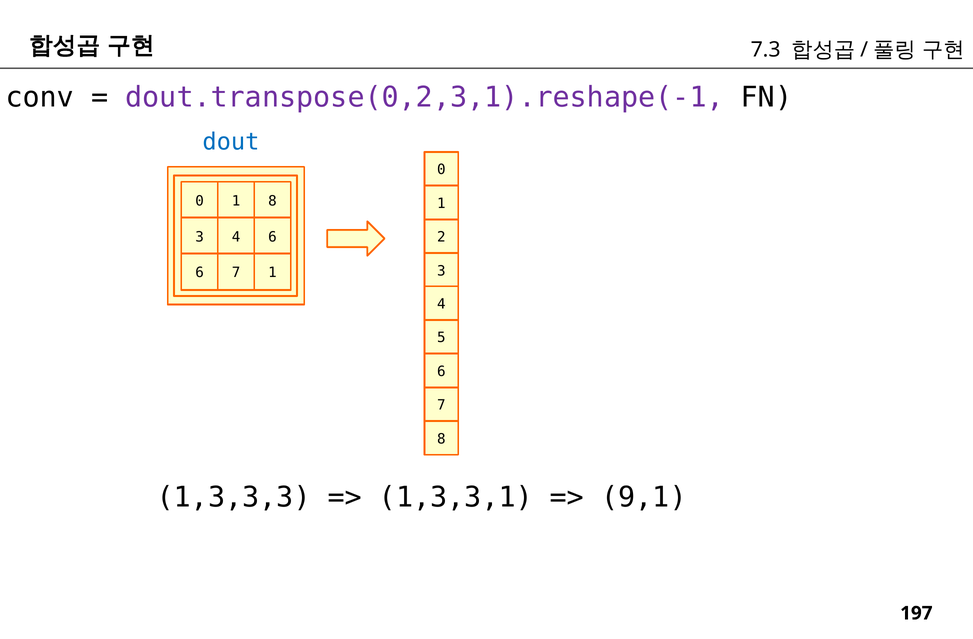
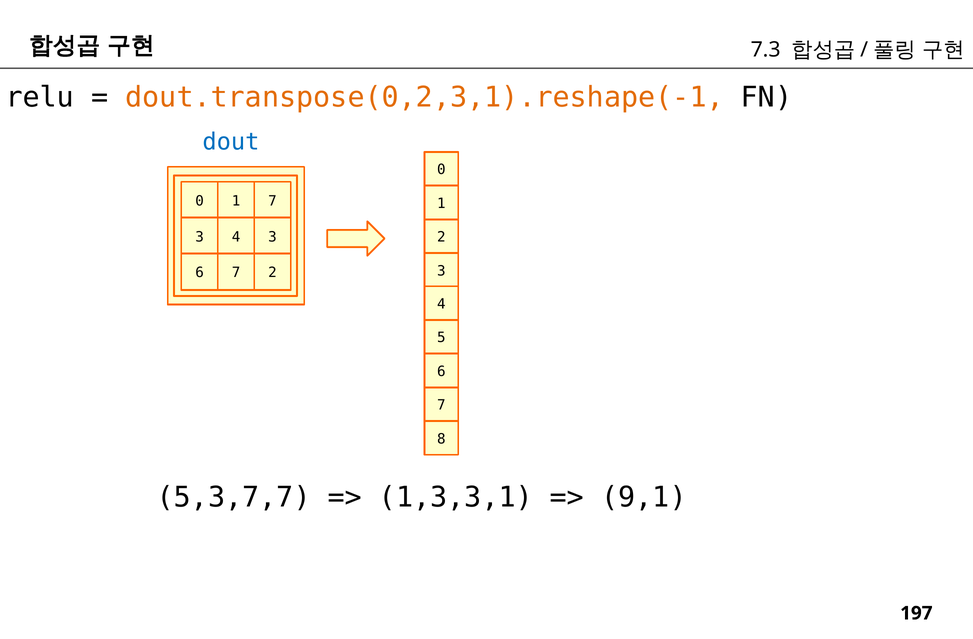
conv: conv -> relu (40, 98)
dout.transpose(0,2,3,1).reshape(-1 colour: purple -> orange (424, 98)
1 8: 8 -> 7 (272, 201)
3 4 6: 6 -> 3 (272, 237)
7 1: 1 -> 2 (272, 273)
1,3,3,3: 1,3,3,3 -> 5,3,7,7 (234, 498)
